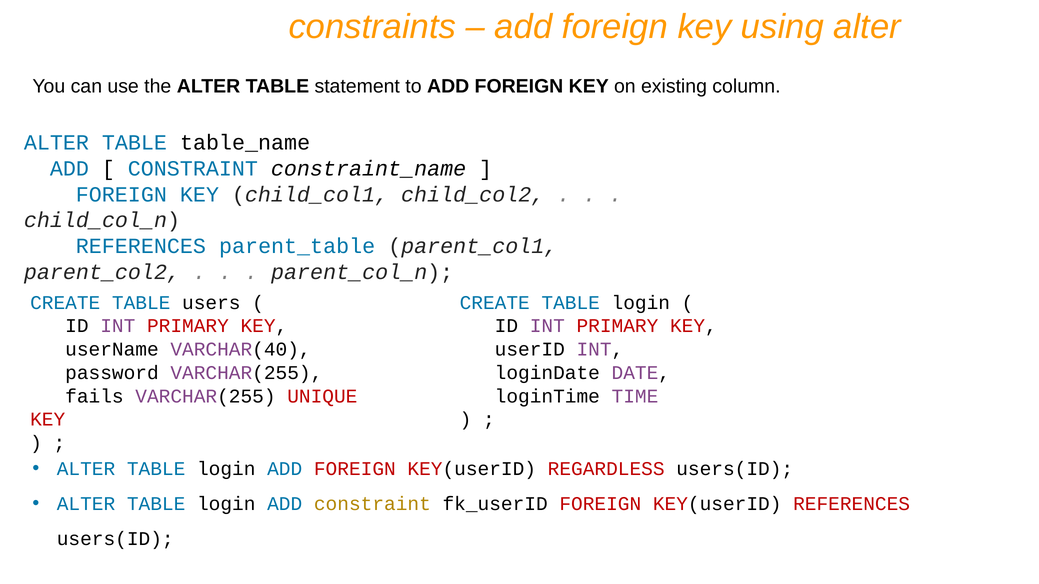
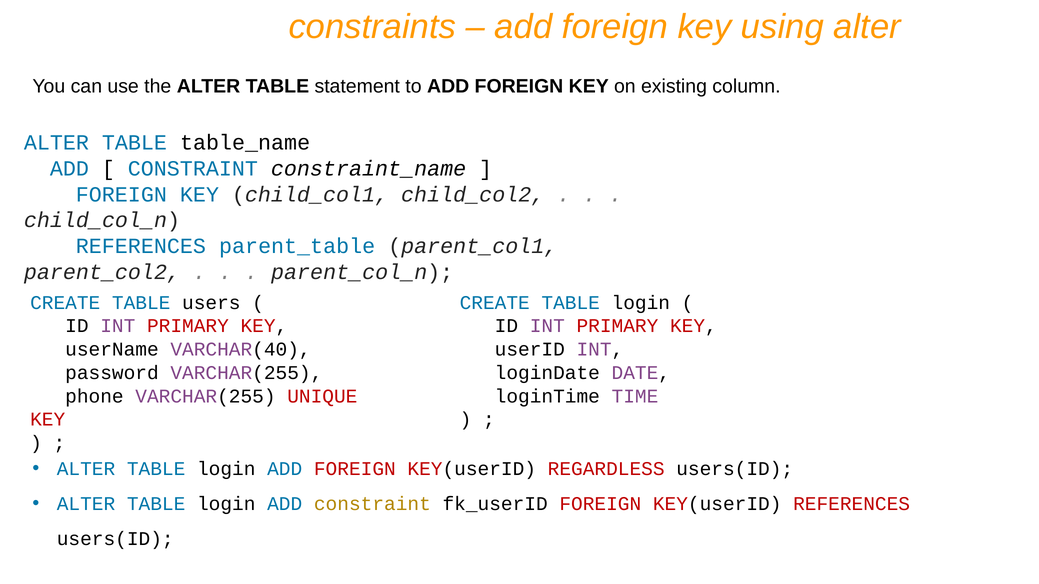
fails: fails -> phone (94, 396)
